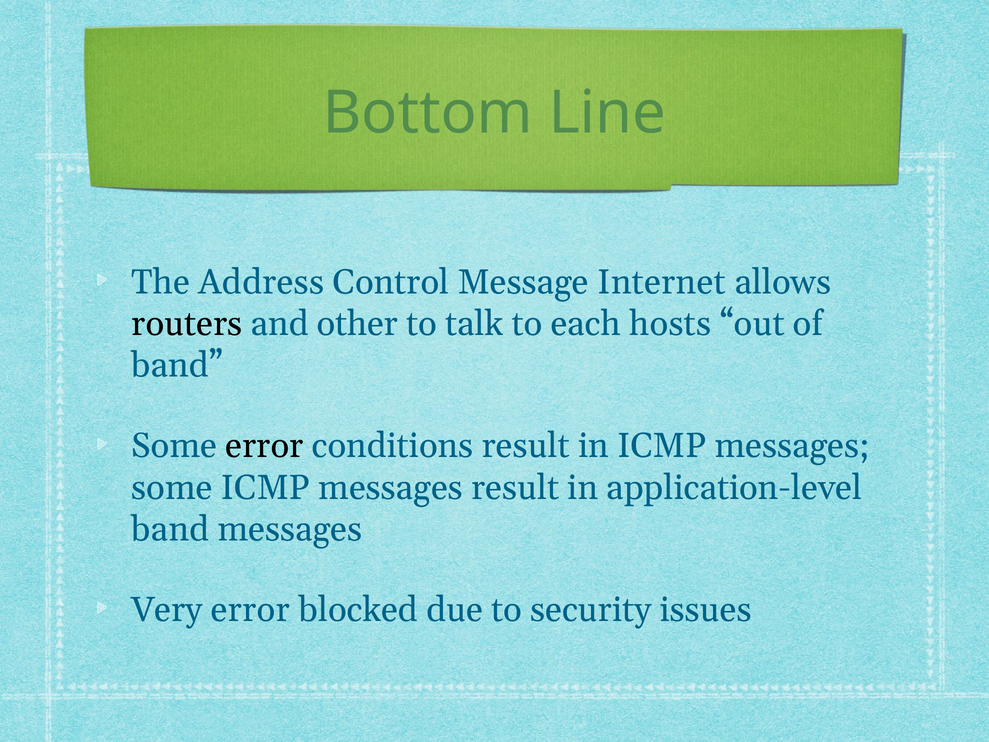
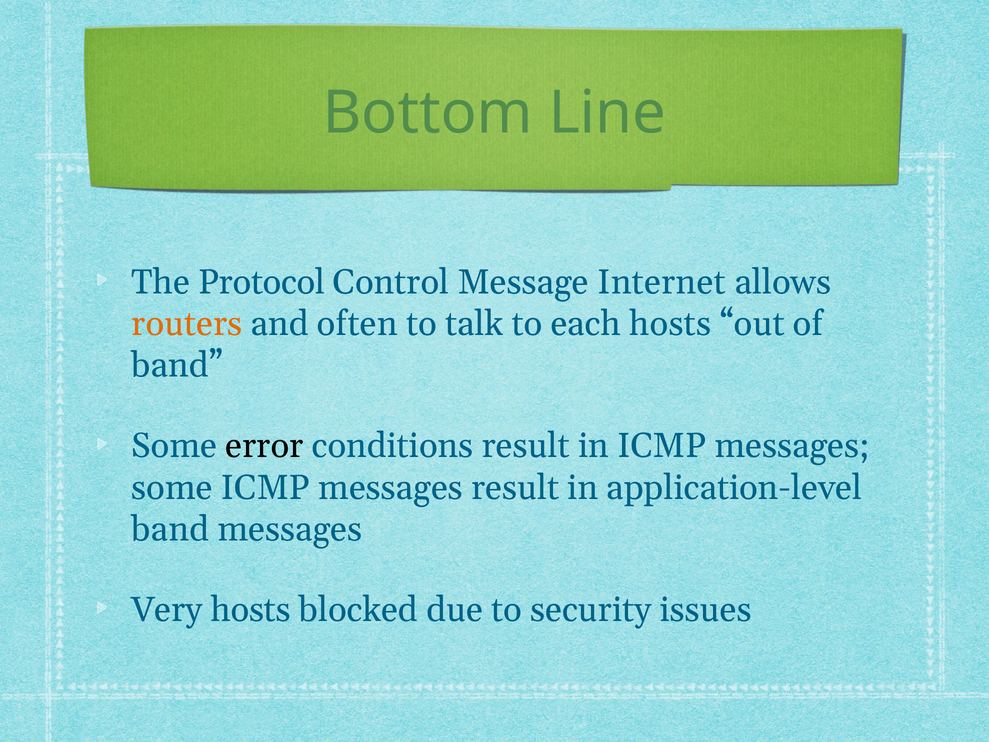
Address: Address -> Protocol (262, 282)
routers colour: black -> orange (187, 324)
other: other -> often (357, 324)
Very error: error -> hosts (251, 610)
